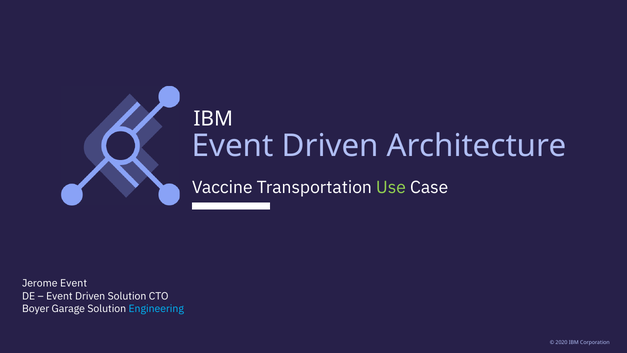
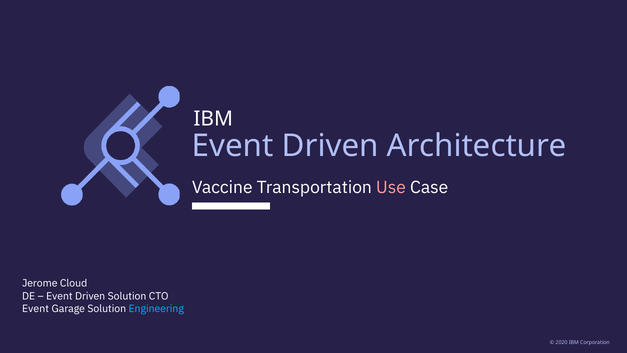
Use colour: light green -> pink (391, 187)
Jerome Event: Event -> Cloud (74, 283)
Boyer: Boyer -> Event (36, 308)
